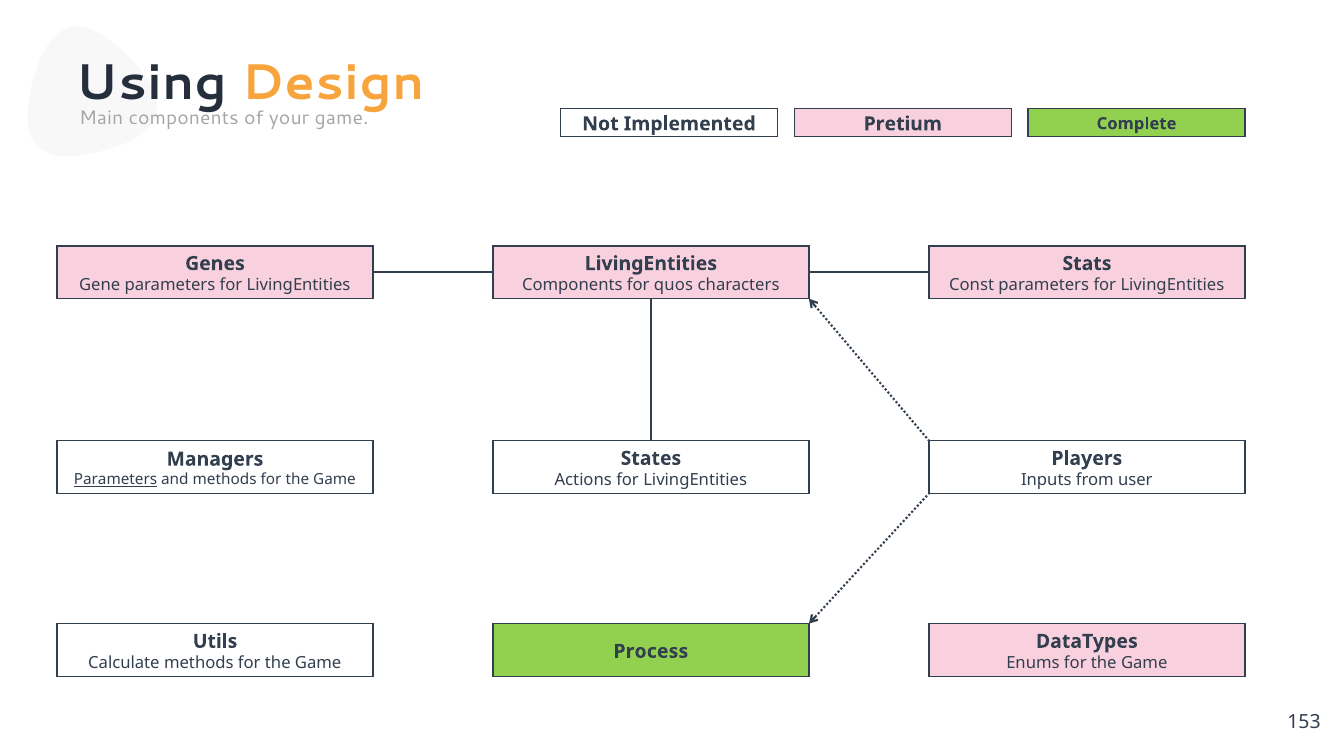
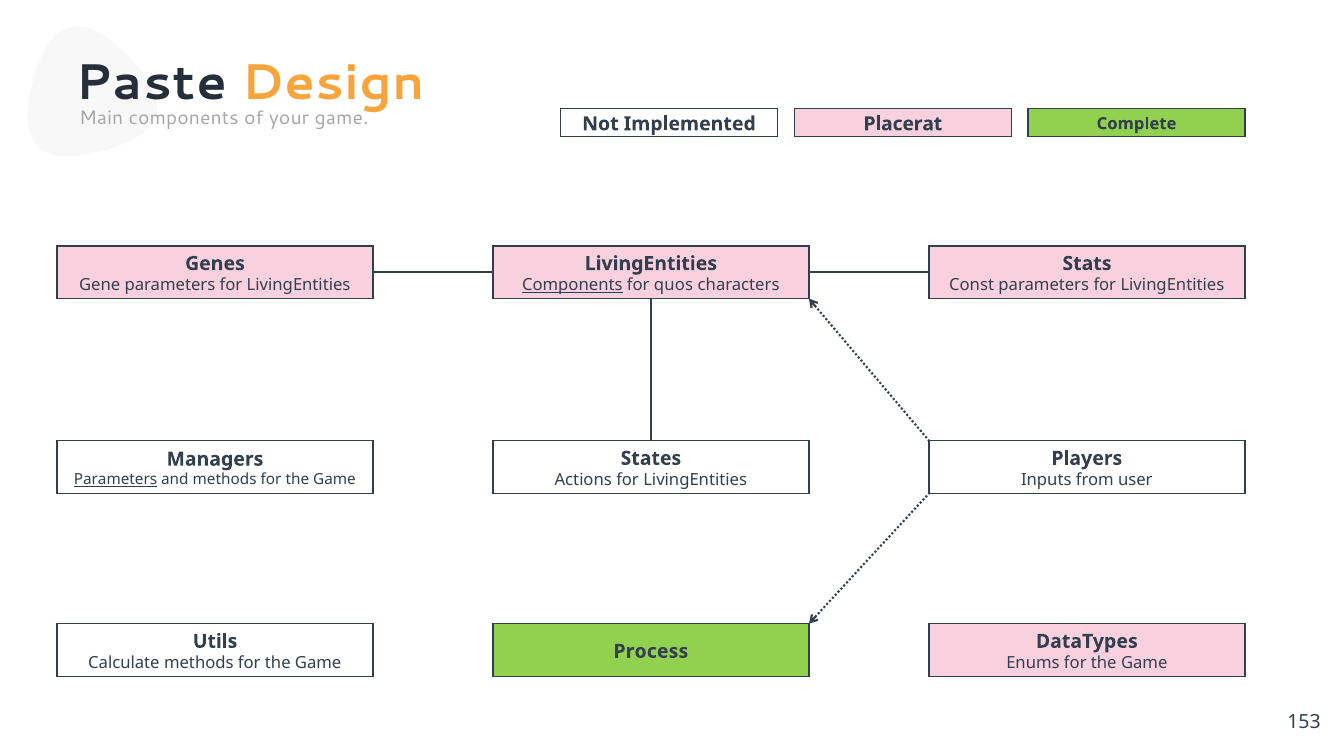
Using: Using -> Paste (152, 83)
Pretium: Pretium -> Placerat (903, 124)
Components underline: none -> present (572, 285)
